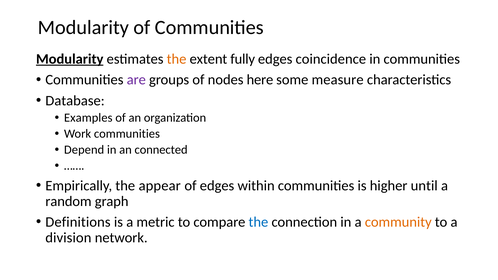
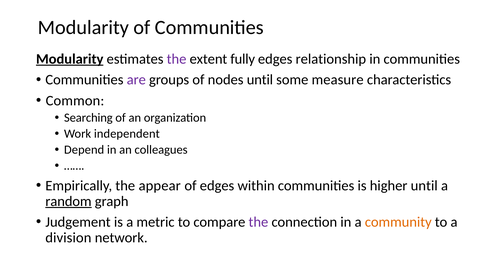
the colour: orange -> purple (177, 59)
coincidence: coincidence -> relationship (331, 59)
nodes here: here -> until (260, 80)
Database: Database -> Common (75, 101)
Examples: Examples -> Searching (88, 118)
Work communities: communities -> independent (127, 134)
connected: connected -> colleagues (161, 150)
random underline: none -> present (68, 201)
Definitions: Definitions -> Judgement (78, 222)
the colour: blue -> purple (258, 222)
